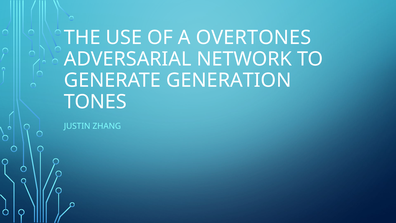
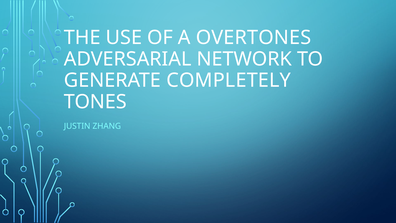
GENERATION: GENERATION -> COMPLETELY (229, 80)
